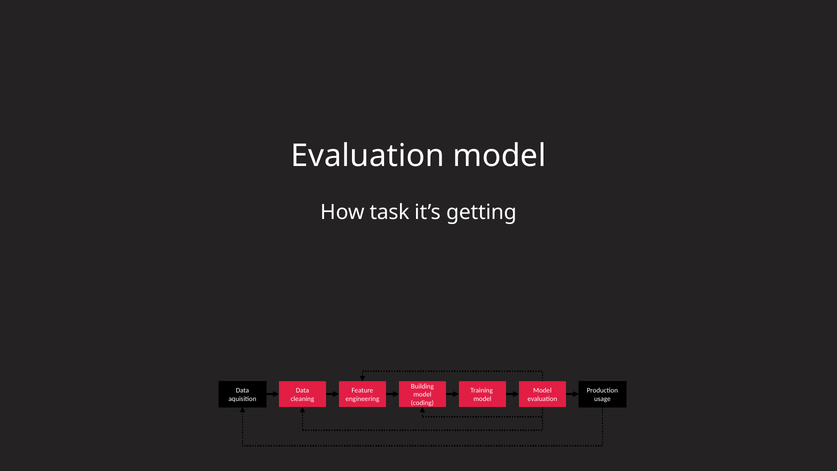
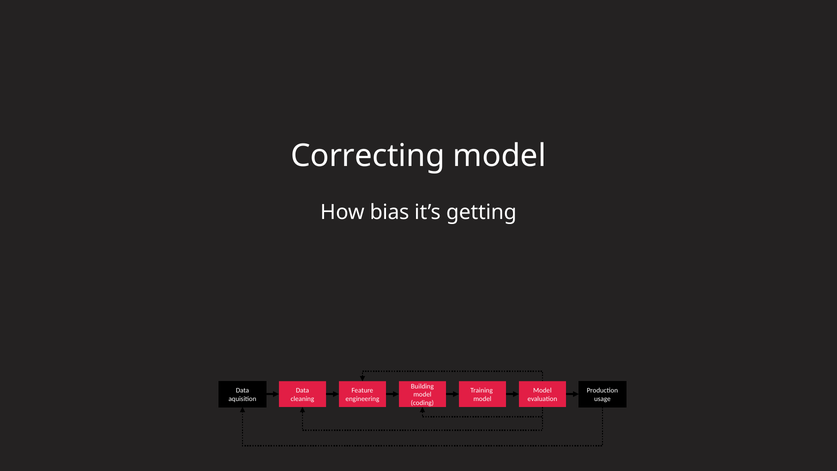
Evaluation: Evaluation -> Correcting (368, 156)
task: task -> bias (389, 212)
